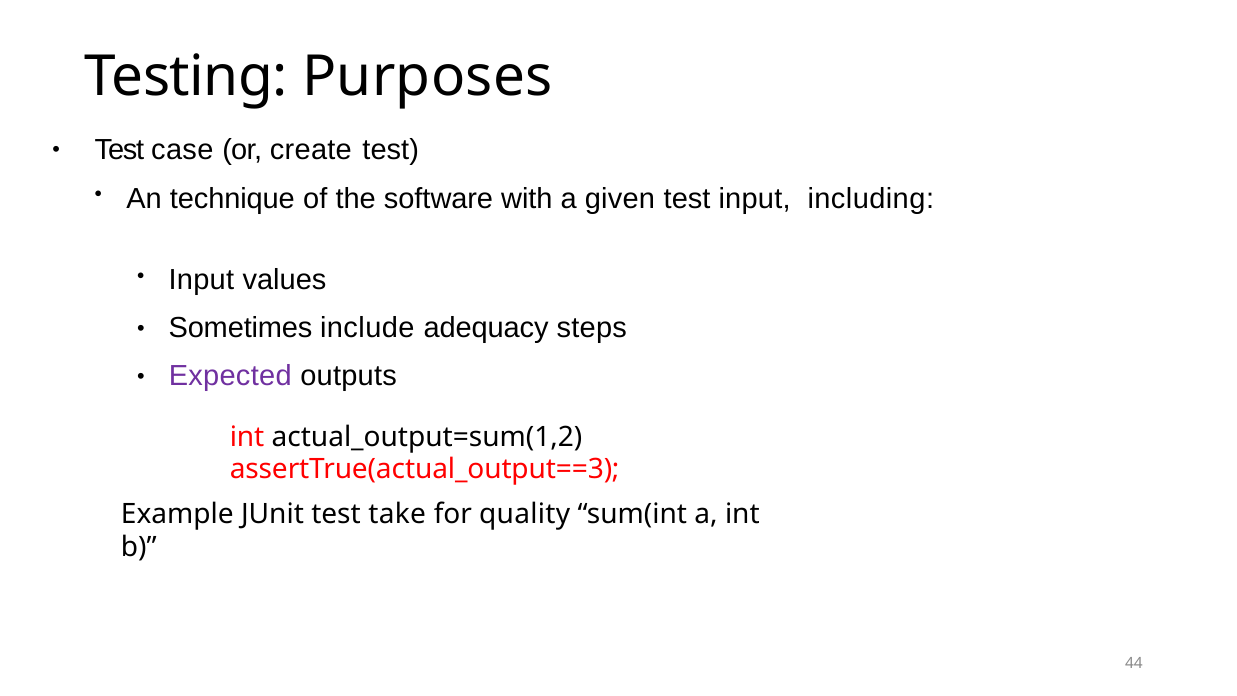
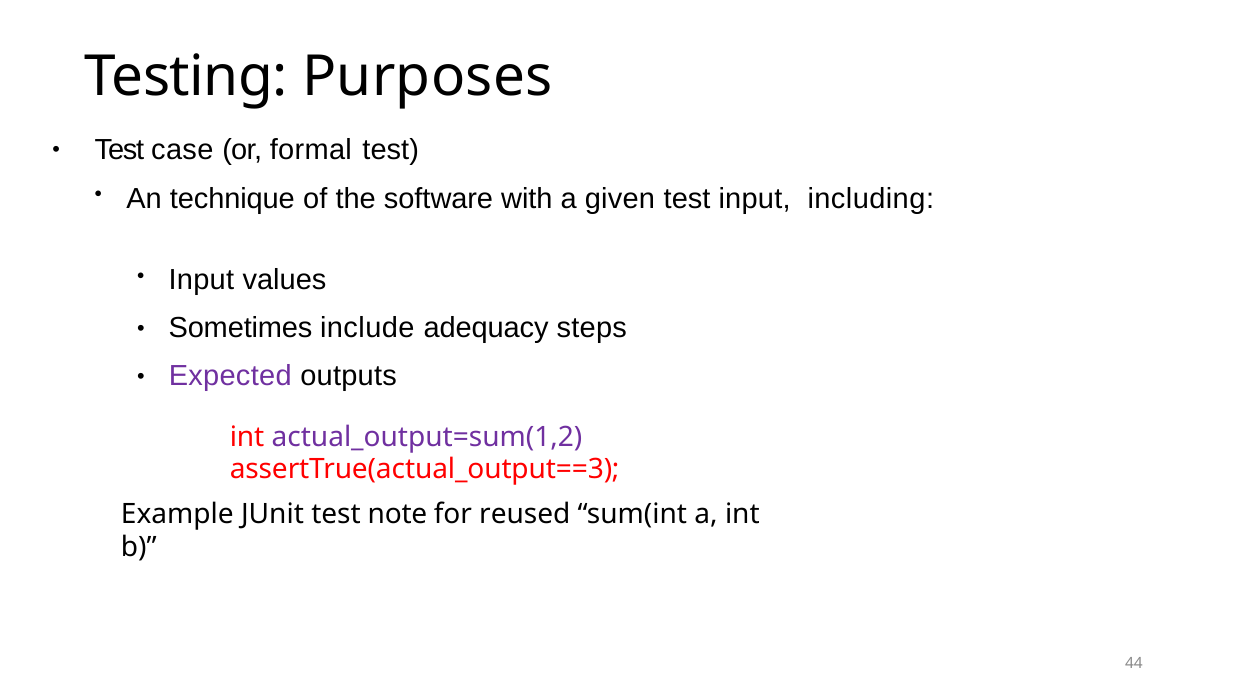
create: create -> formal (311, 150)
actual_output=sum(1,2 colour: black -> purple (427, 437)
take: take -> note (397, 514)
quality: quality -> reused (525, 514)
